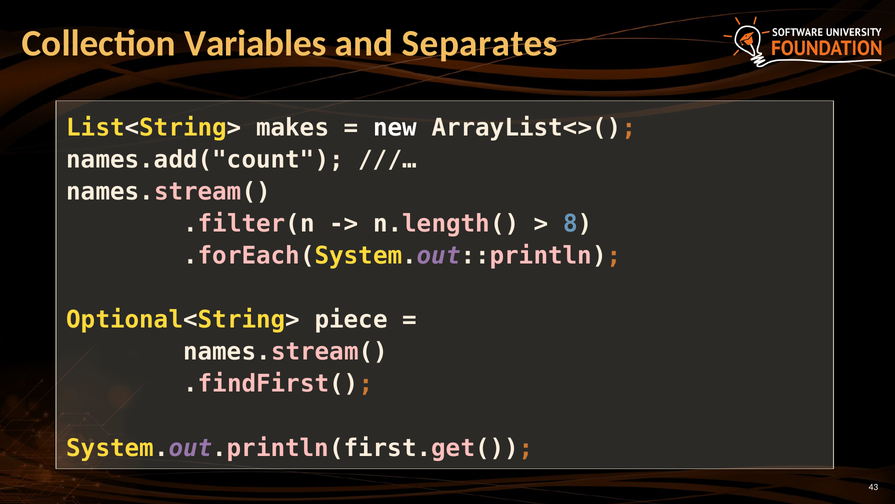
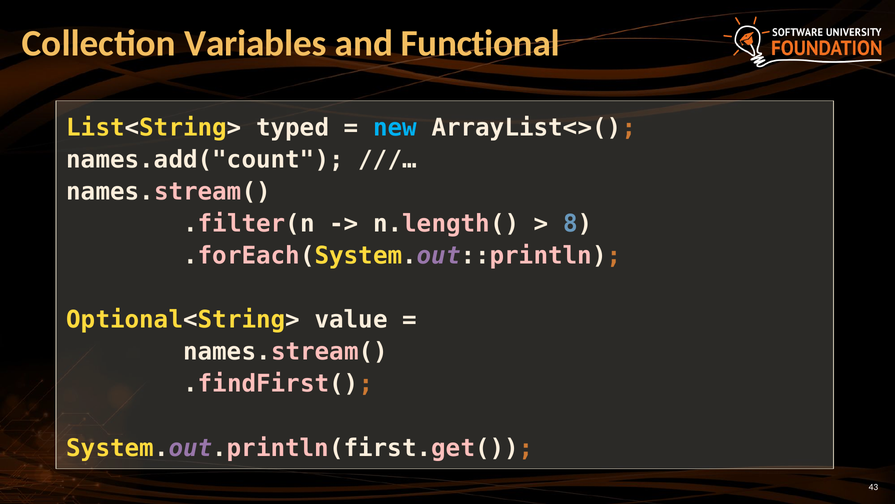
Separates: Separates -> Functional (480, 43)
makes: makes -> typed (293, 128)
new colour: white -> light blue (395, 128)
piece: piece -> value (351, 320)
